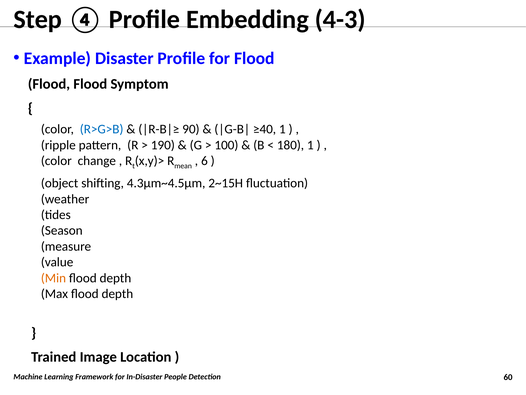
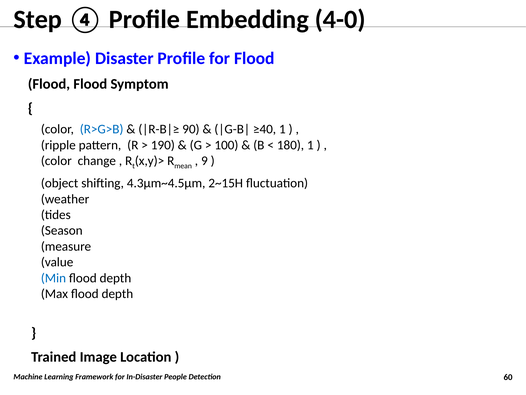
4-3: 4-3 -> 4-0 (340, 19)
6: 6 -> 9 (204, 161)
Min colour: orange -> blue (53, 278)
